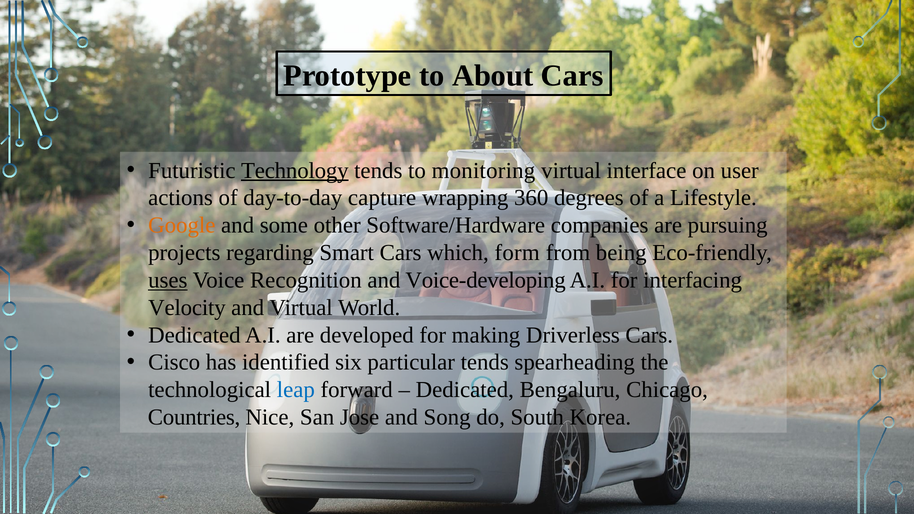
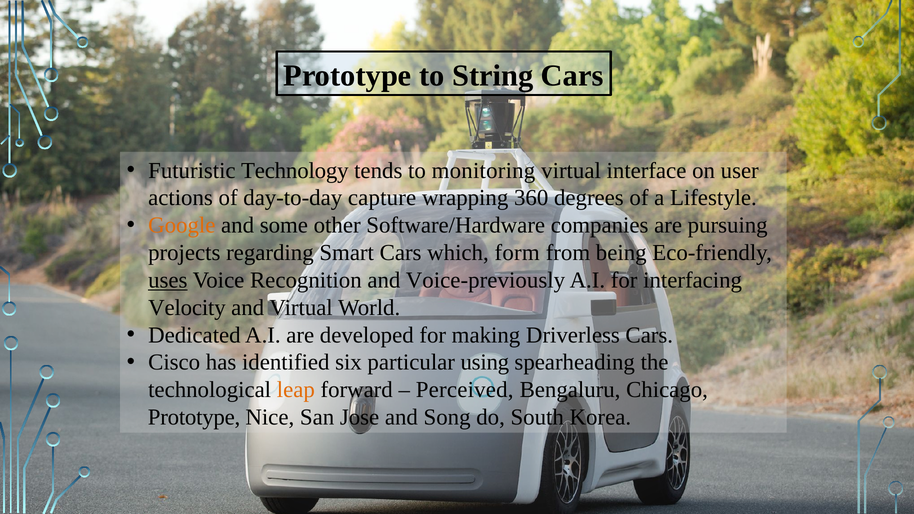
About: About -> String (493, 75)
Technology underline: present -> none (295, 171)
Voice-developing: Voice-developing -> Voice-previously (485, 280)
particular tends: tends -> using (485, 362)
leap colour: blue -> orange (296, 390)
Dedicated: Dedicated -> Perceived (465, 390)
Countries: Countries -> Prototype (194, 417)
